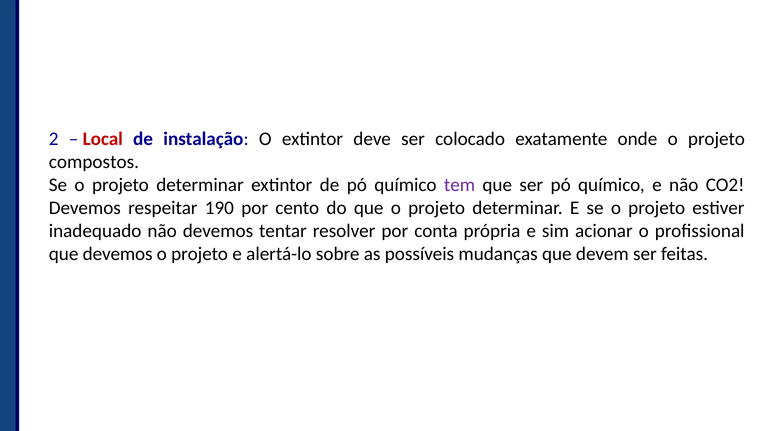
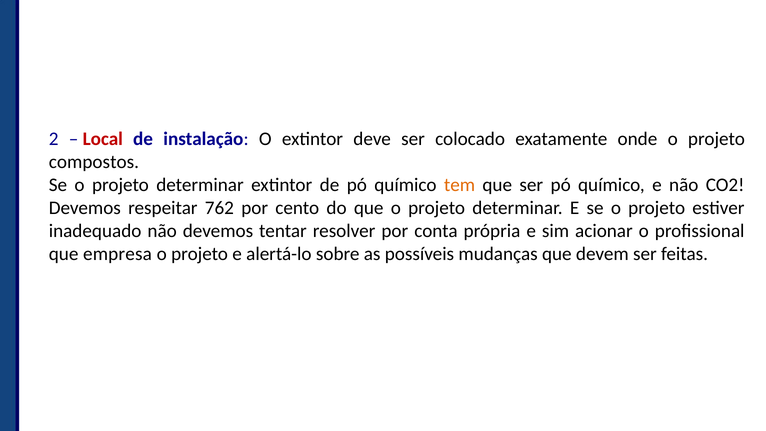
tem colour: purple -> orange (460, 185)
190: 190 -> 762 (219, 208)
que devemos: devemos -> empresa (117, 254)
